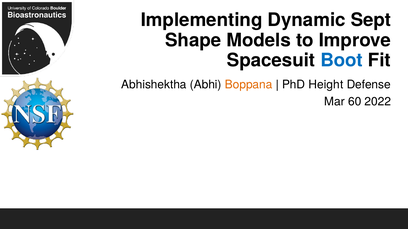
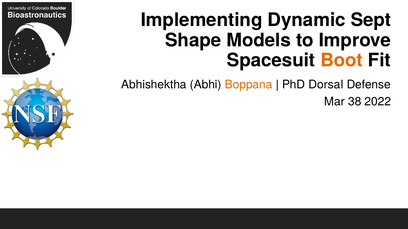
Boot colour: blue -> orange (342, 61)
Height: Height -> Dorsal (326, 85)
60: 60 -> 38 (355, 102)
